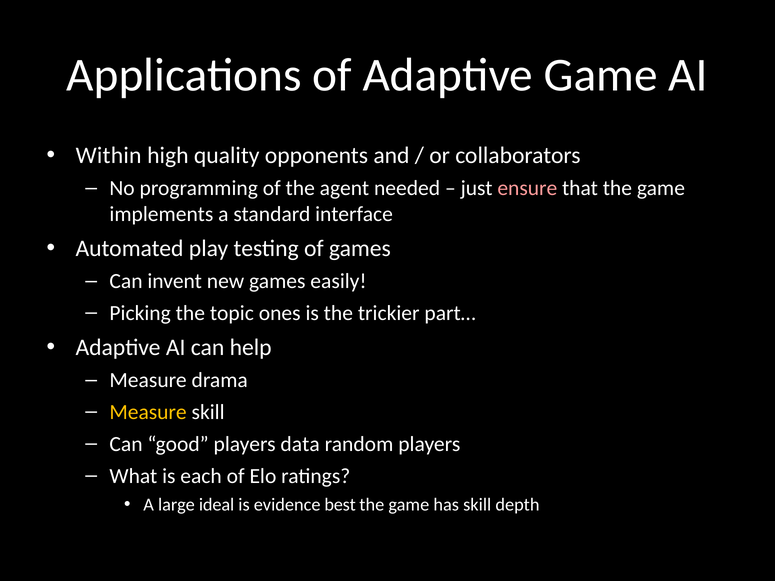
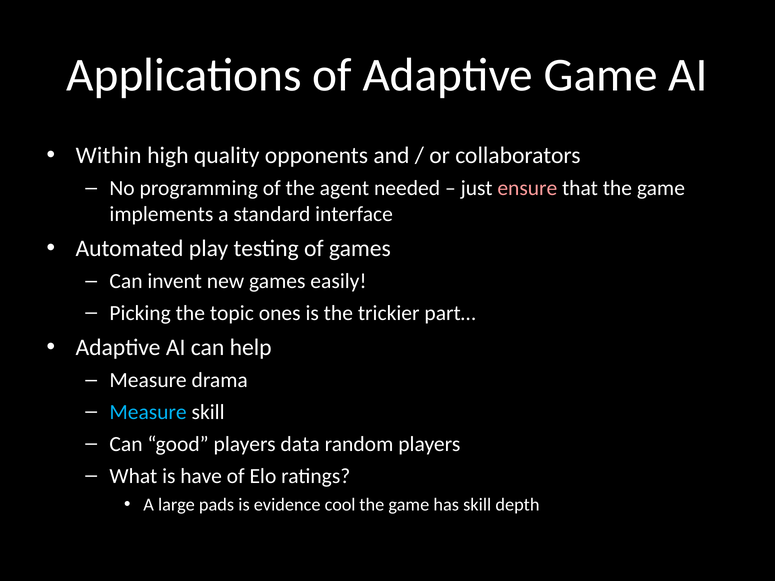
Measure colour: yellow -> light blue (148, 412)
each: each -> have (201, 476)
ideal: ideal -> pads (217, 505)
best: best -> cool (340, 505)
